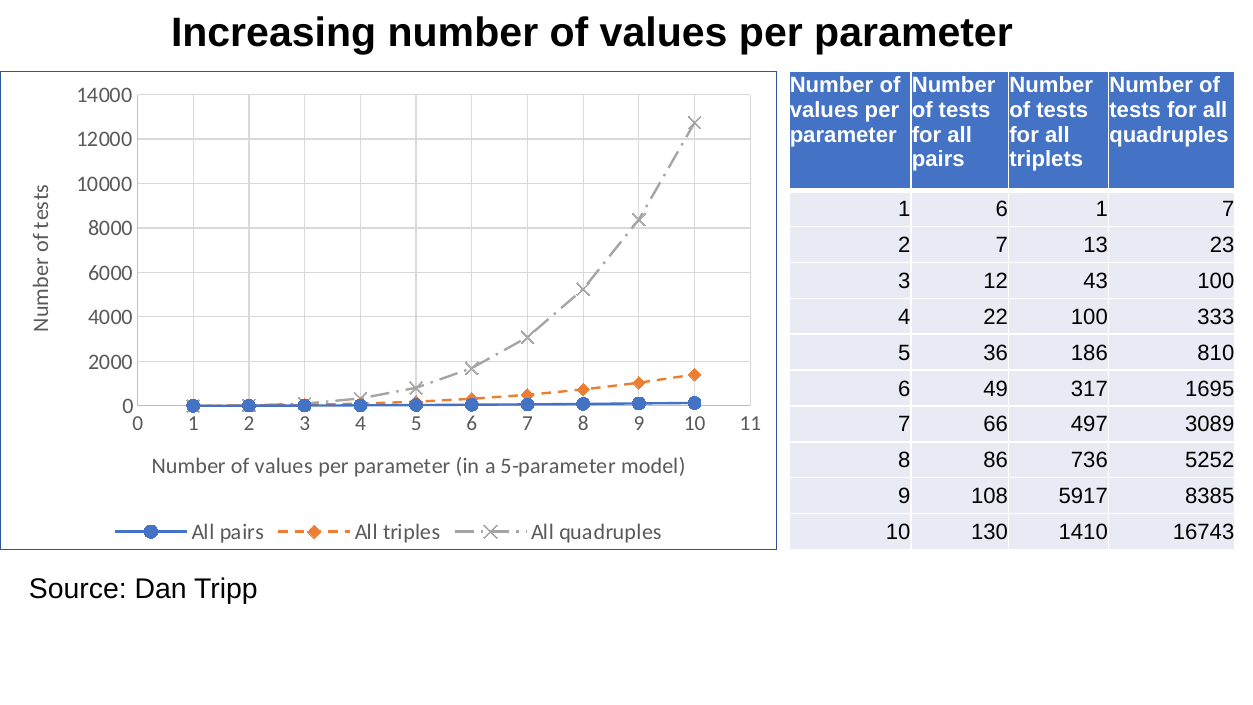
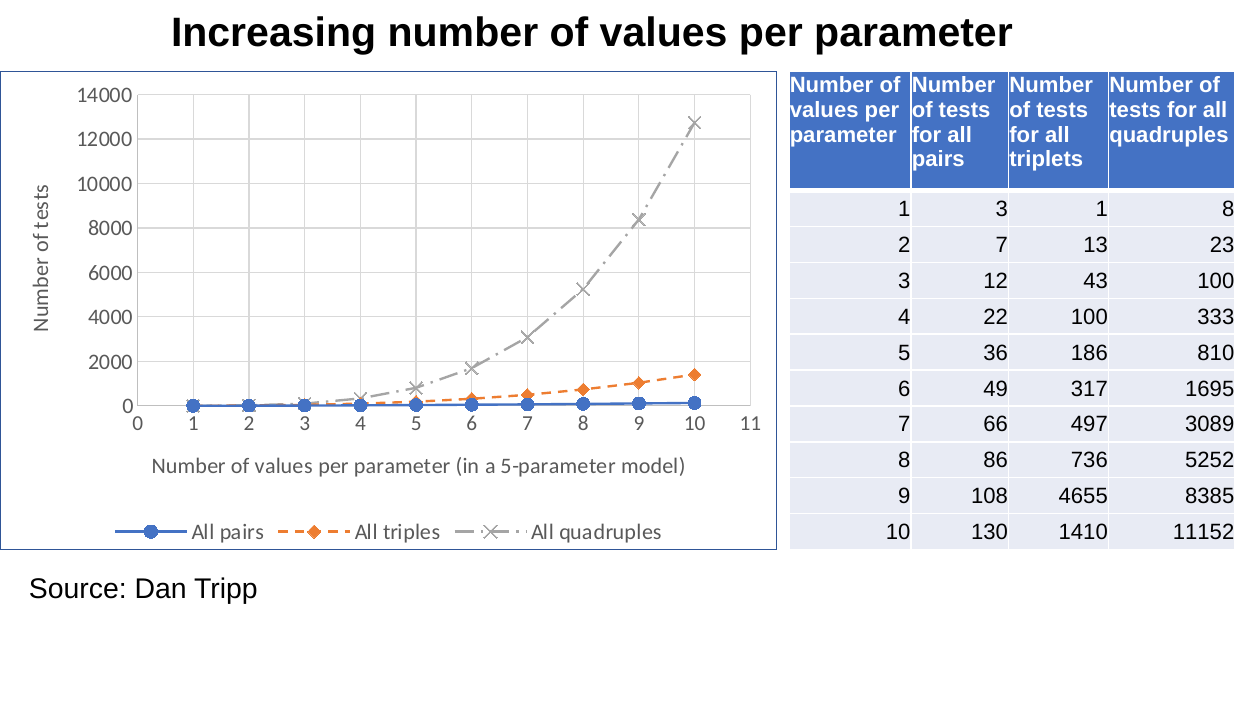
1 6: 6 -> 3 (1002, 209)
1 7: 7 -> 8 (1228, 209)
5917: 5917 -> 4655 (1083, 496)
16743: 16743 -> 11152 (1204, 532)
